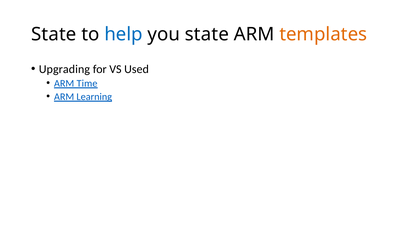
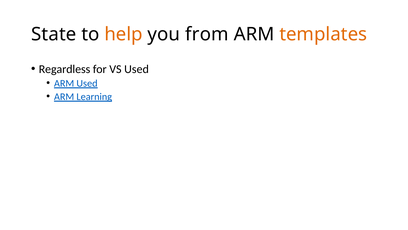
help colour: blue -> orange (124, 34)
you state: state -> from (207, 34)
Upgrading: Upgrading -> Regardless (65, 69)
ARM Time: Time -> Used (87, 83)
